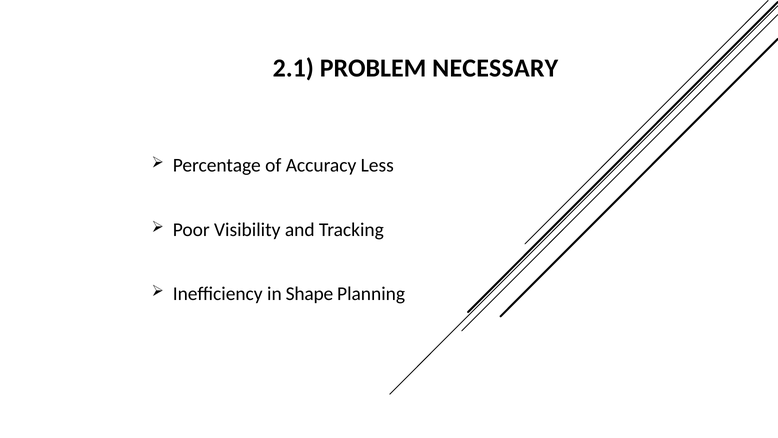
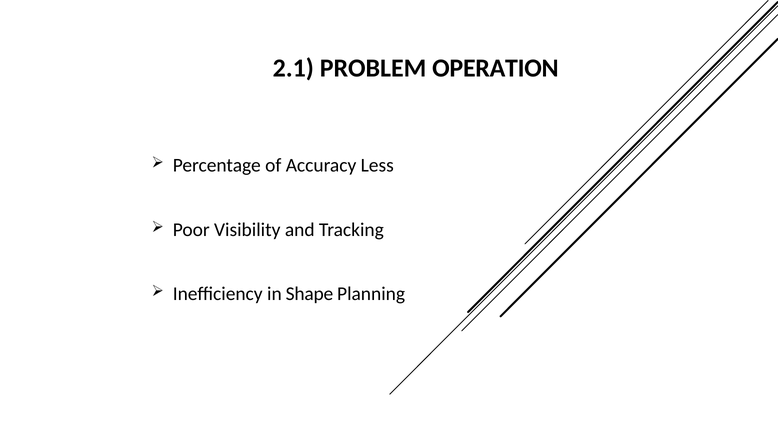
NECESSARY: NECESSARY -> OPERATION (495, 68)
